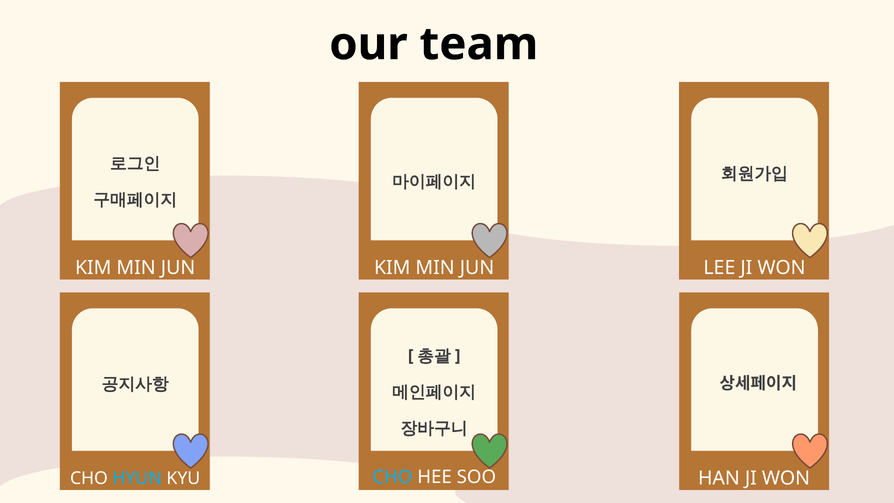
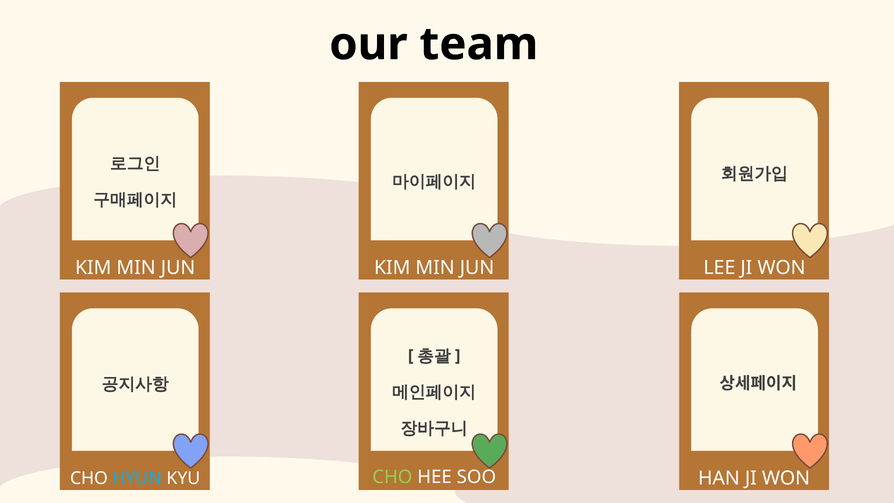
CHO colour: light blue -> light green (392, 477)
